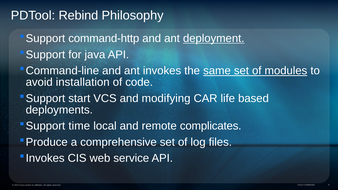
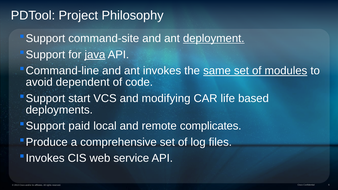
Rebind: Rebind -> Project (78, 15)
command-http: command-http -> command-site (104, 38)
java underline: none -> present (95, 55)
installation: installation -> dependent (83, 82)
time: time -> paid (79, 126)
